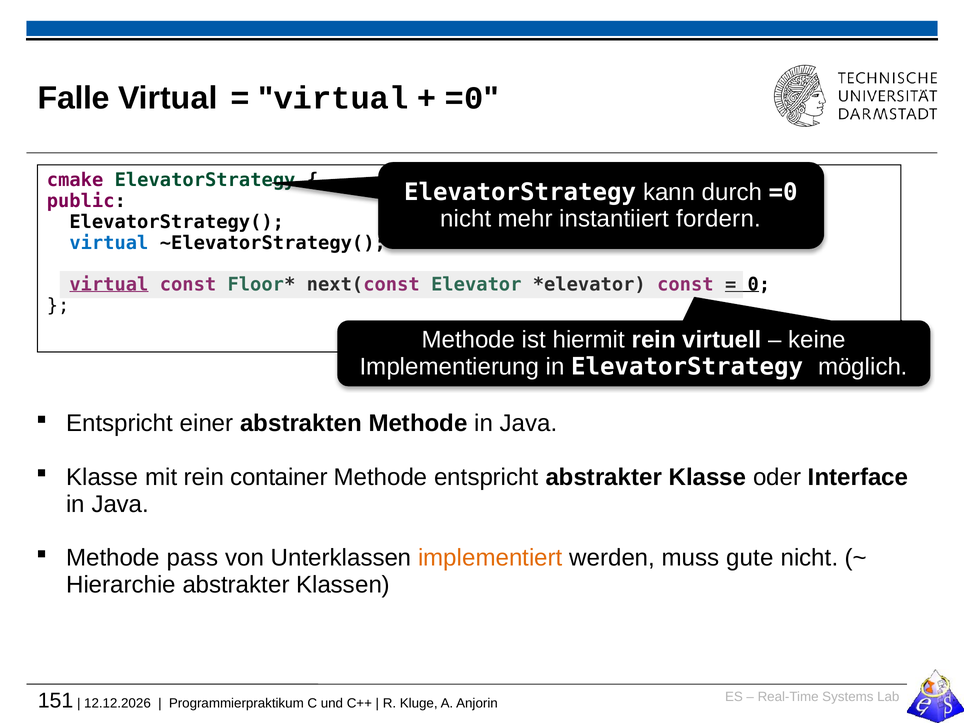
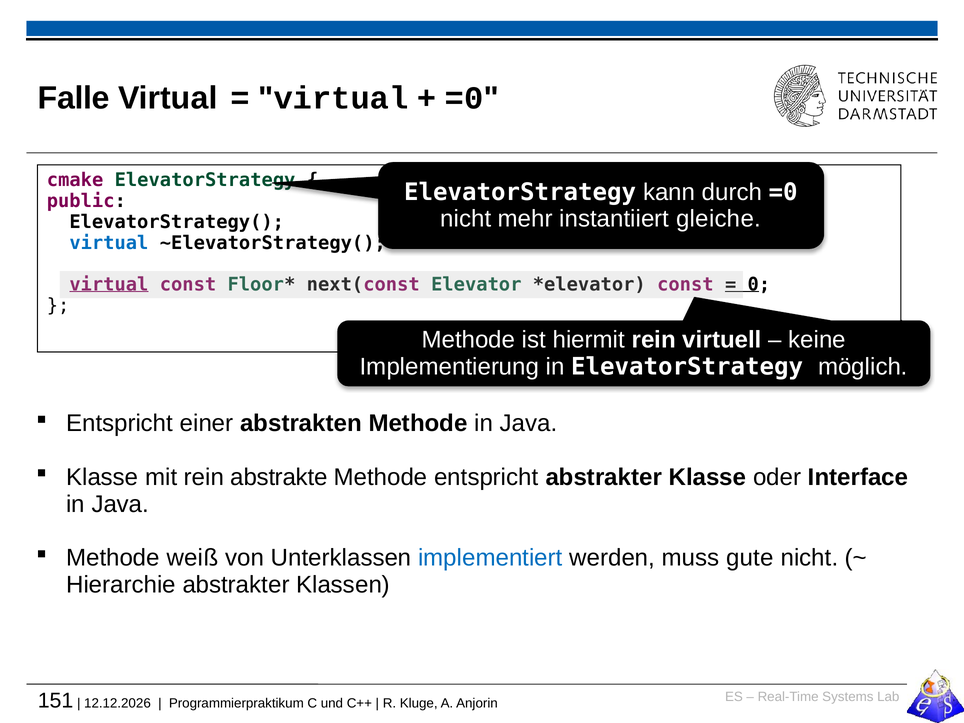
fordern: fordern -> gleiche (719, 219)
container: container -> abstrakte (279, 477)
pass: pass -> weiß (192, 558)
implementiert colour: orange -> blue (490, 558)
